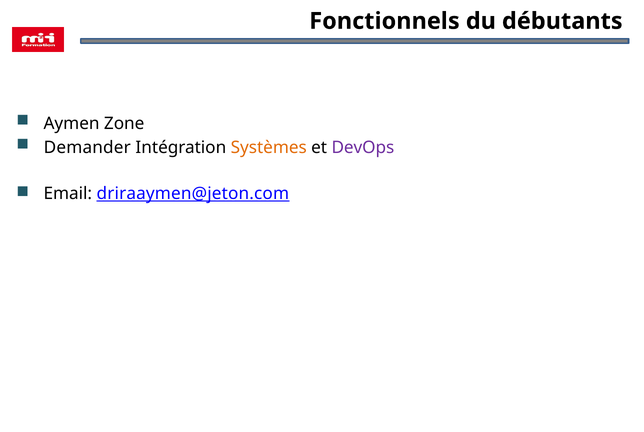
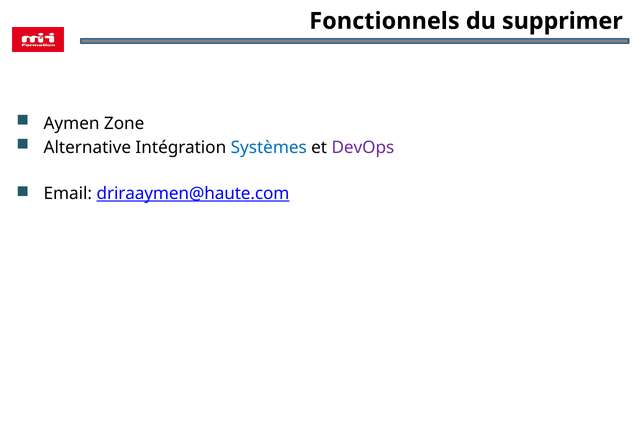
débutants: débutants -> supprimer (562, 21)
Demander: Demander -> Alternative (87, 147)
Systèmes colour: orange -> blue (269, 147)
driraaymen@jeton.com: driraaymen@jeton.com -> driraaymen@haute.com (193, 193)
